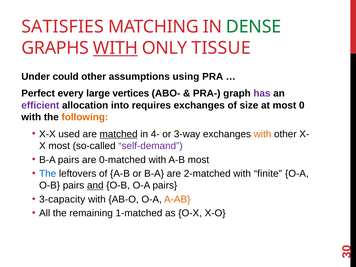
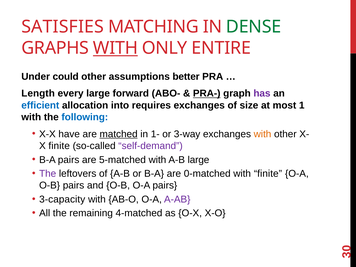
TISSUE: TISSUE -> ENTIRE (221, 48)
using: using -> better (186, 77)
Perfect: Perfect -> Length (38, 93)
vertices: vertices -> forward (131, 93)
PRA- underline: none -> present (207, 93)
efficient colour: purple -> blue (40, 105)
most 0: 0 -> 1 (302, 105)
following colour: orange -> blue (85, 117)
used: used -> have (69, 134)
4-: 4- -> 1- (155, 134)
most: most -> finite (59, 146)
0-matched: 0-matched -> 5-matched (122, 160)
A-B most: most -> large (198, 160)
The colour: blue -> purple (48, 174)
2-matched: 2-matched -> 0-matched (207, 174)
and underline: present -> none (95, 185)
A-AB colour: orange -> purple (177, 199)
1-matched: 1-matched -> 4-matched (139, 213)
